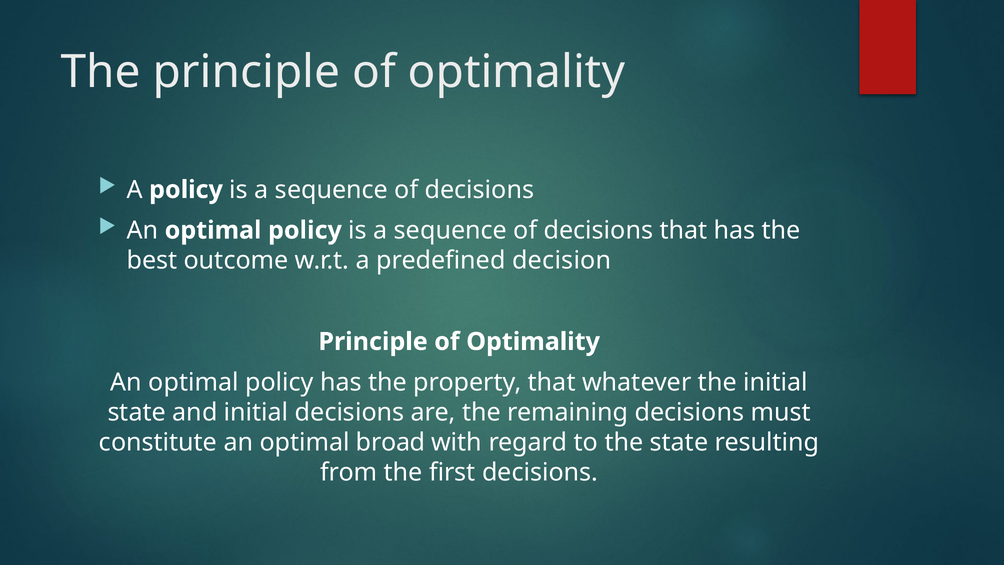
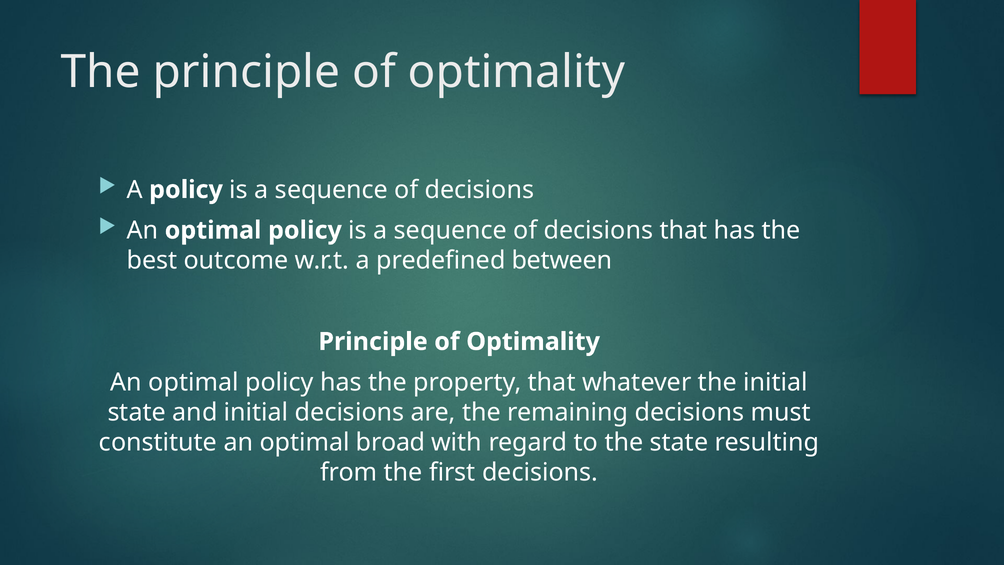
decision: decision -> between (562, 260)
